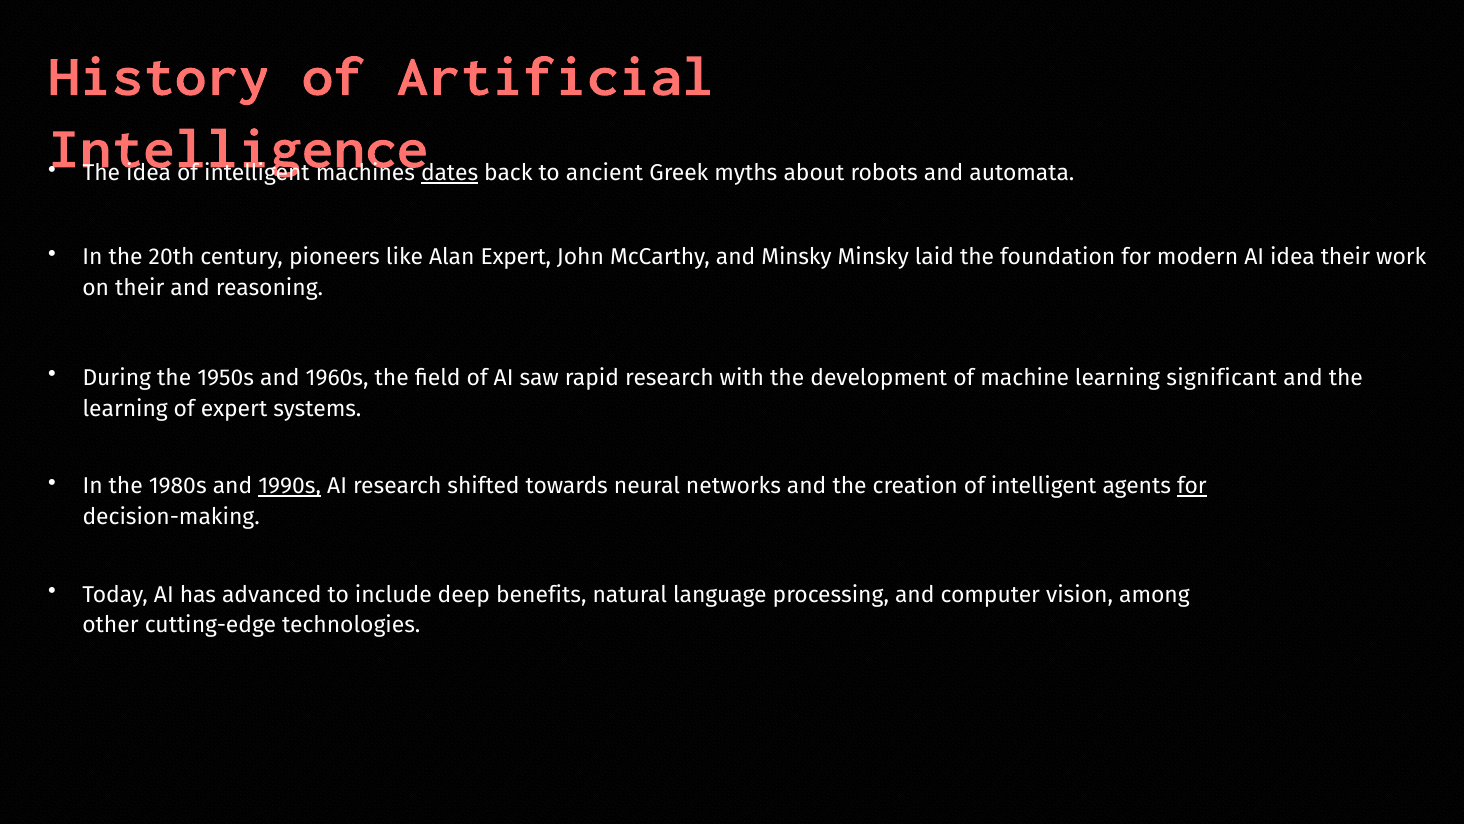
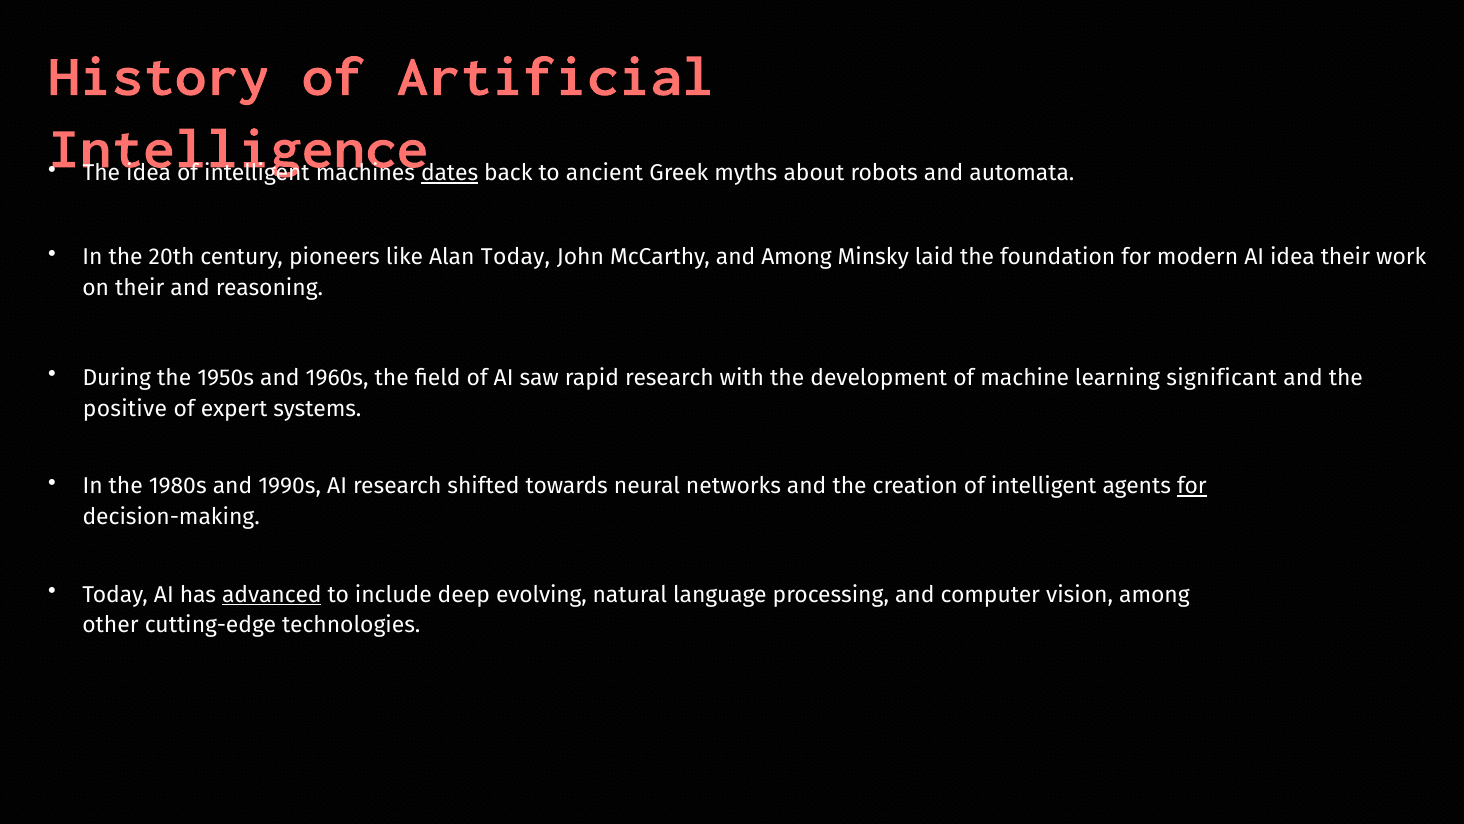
Alan Expert: Expert -> Today (516, 257)
and Minsky: Minsky -> Among (797, 257)
learning: learning -> positive (125, 408)
1990s underline: present -> none (290, 486)
advanced underline: none -> present (272, 594)
benefits: benefits -> evolving (541, 594)
